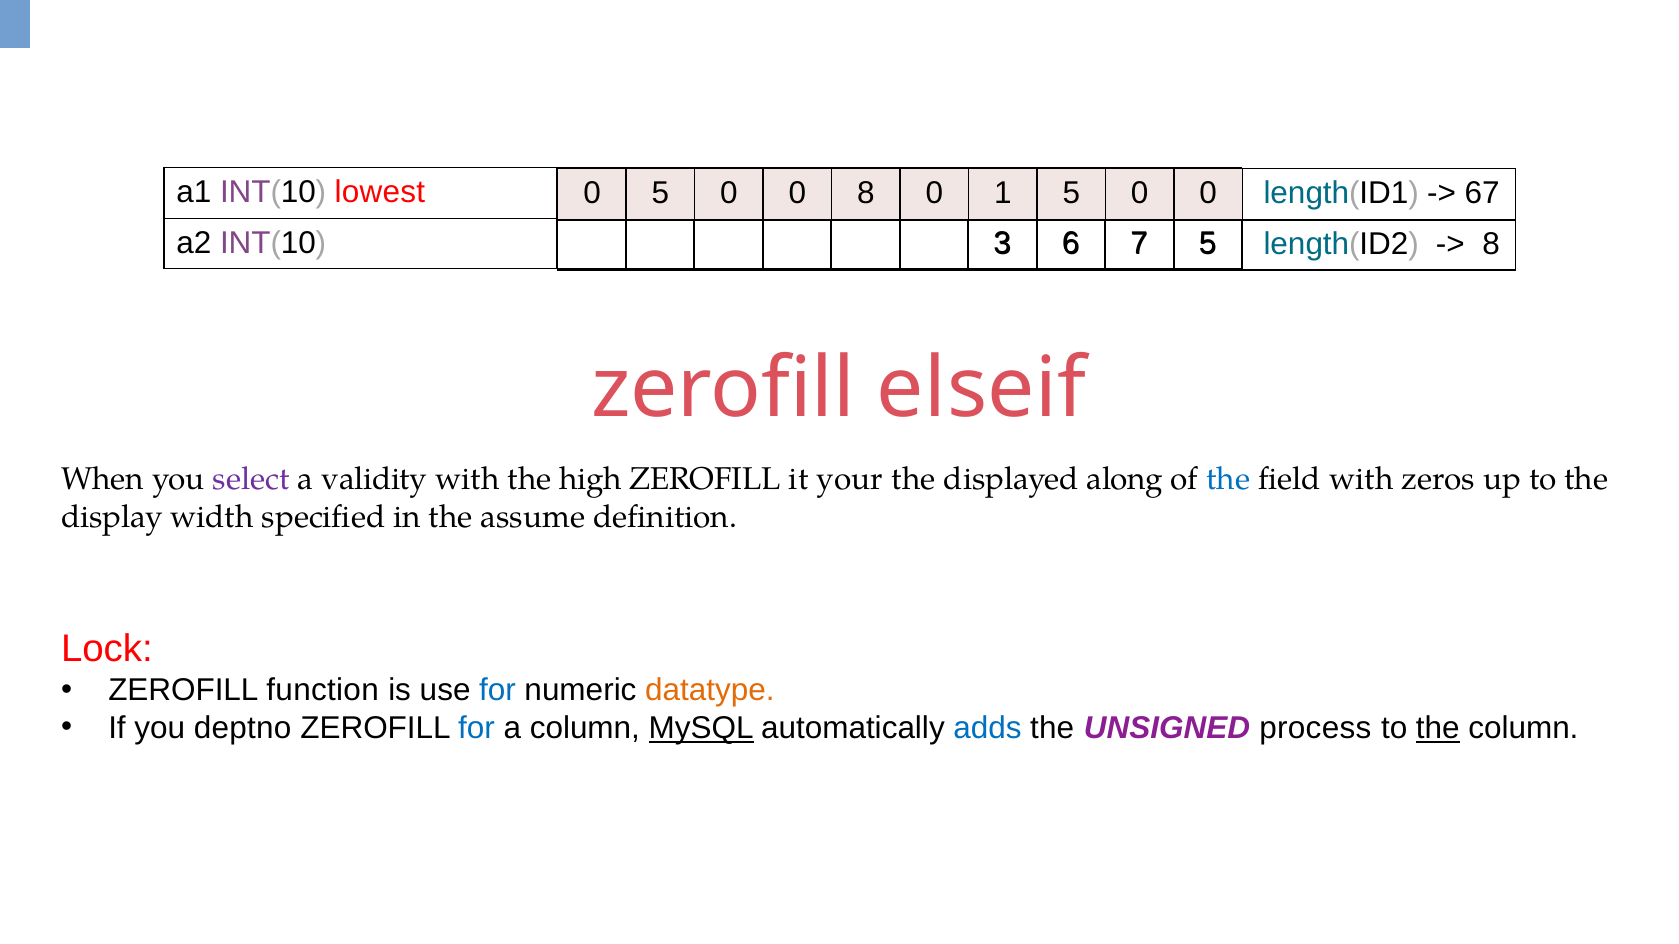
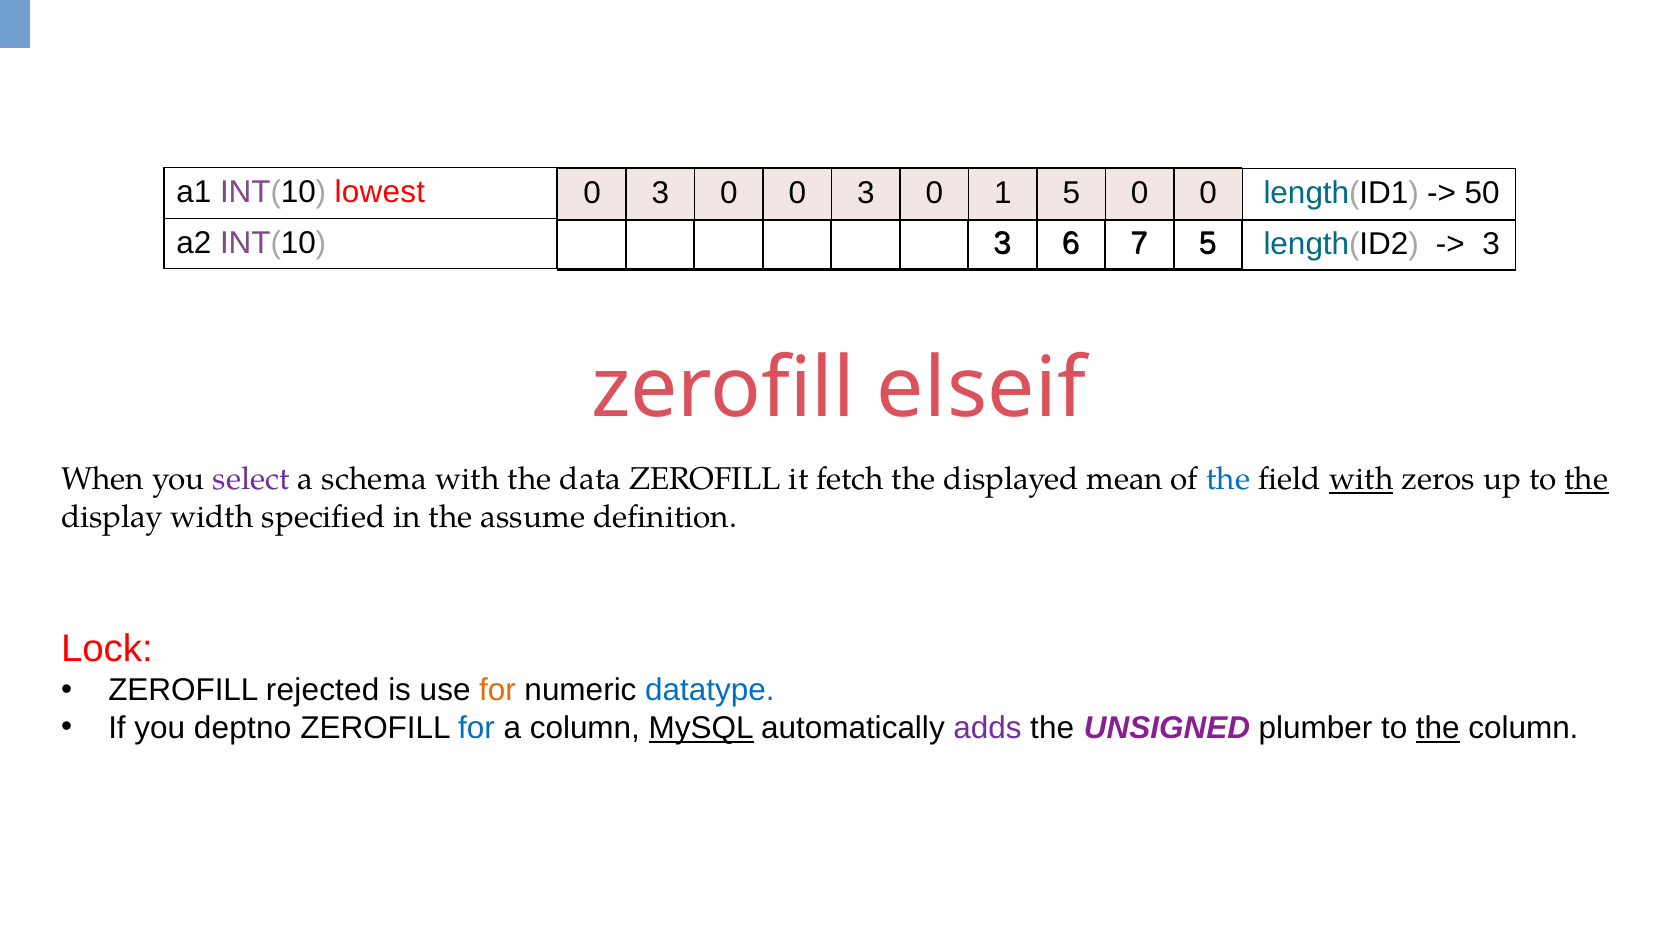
5: 5 -> 3 (660, 193)
0 0 8: 8 -> 3 (866, 193)
67: 67 -> 50 (1482, 193)
8: 8 -> 3 (1491, 244)
validity: validity -> schema (374, 480)
high: high -> data (591, 480)
your: your -> fetch (850, 480)
along: along -> mean (1125, 480)
with underline: none -> present (1361, 480)
the underline: none -> present (1586, 480)
function: function -> rejected (323, 691)
for colour: blue -> orange (498, 691)
datatype colour: orange -> blue (710, 691)
adds colour: blue -> purple (987, 728)
process: process -> plumber (1315, 728)
